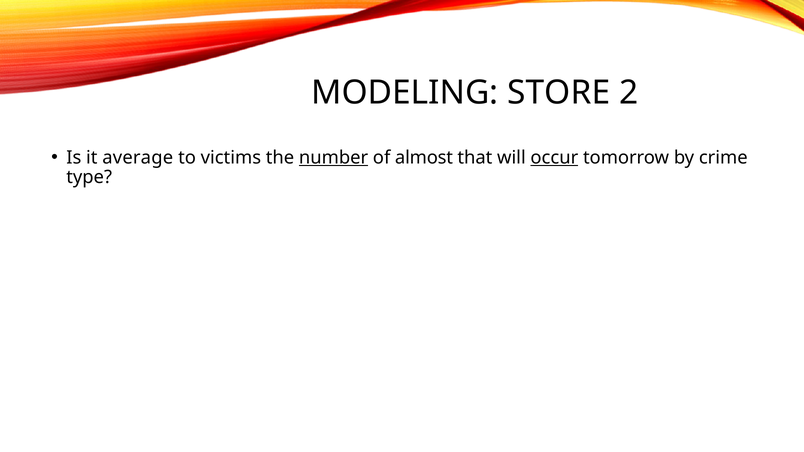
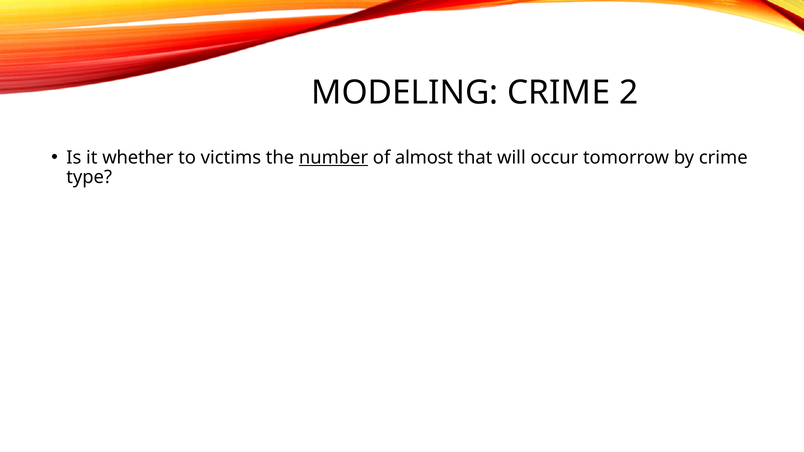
MODELING STORE: STORE -> CRIME (559, 93)
average: average -> whether (138, 158)
occur underline: present -> none (554, 158)
